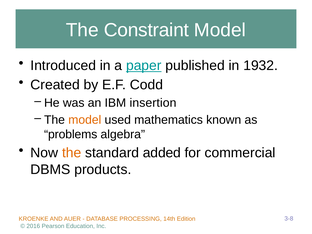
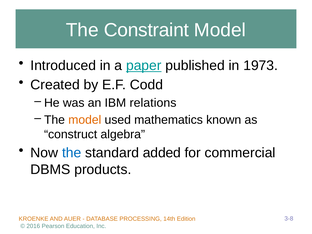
1932: 1932 -> 1973 (261, 65)
insertion: insertion -> relations (153, 103)
problems: problems -> construct (71, 134)
the colour: orange -> blue (72, 153)
